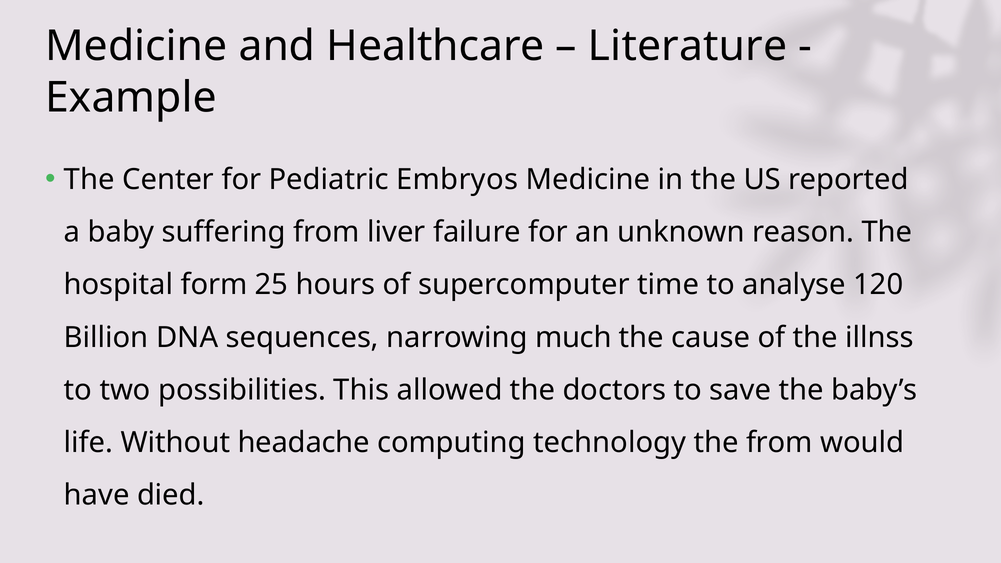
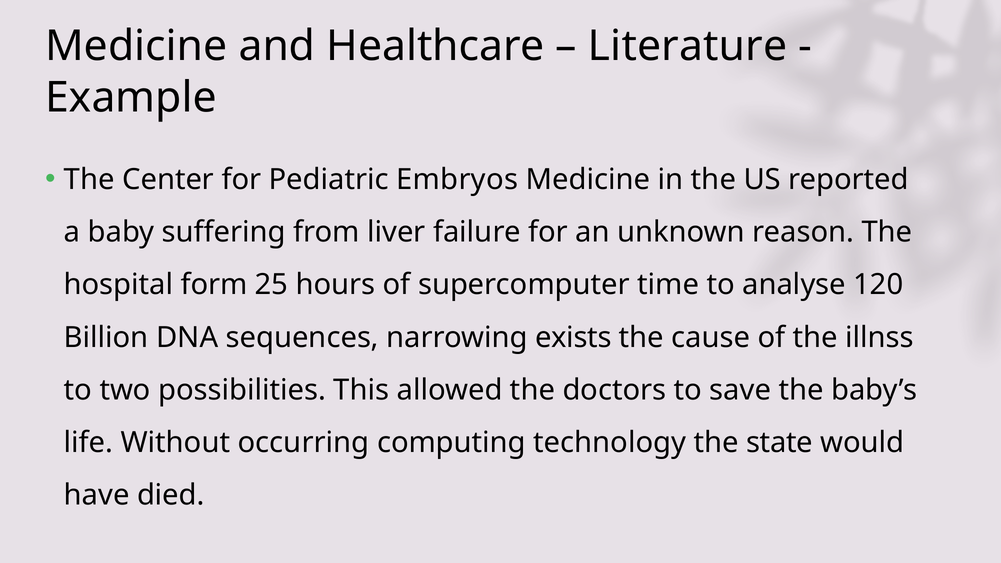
much: much -> exists (573, 337)
headache: headache -> occurring (304, 443)
the from: from -> state (779, 443)
